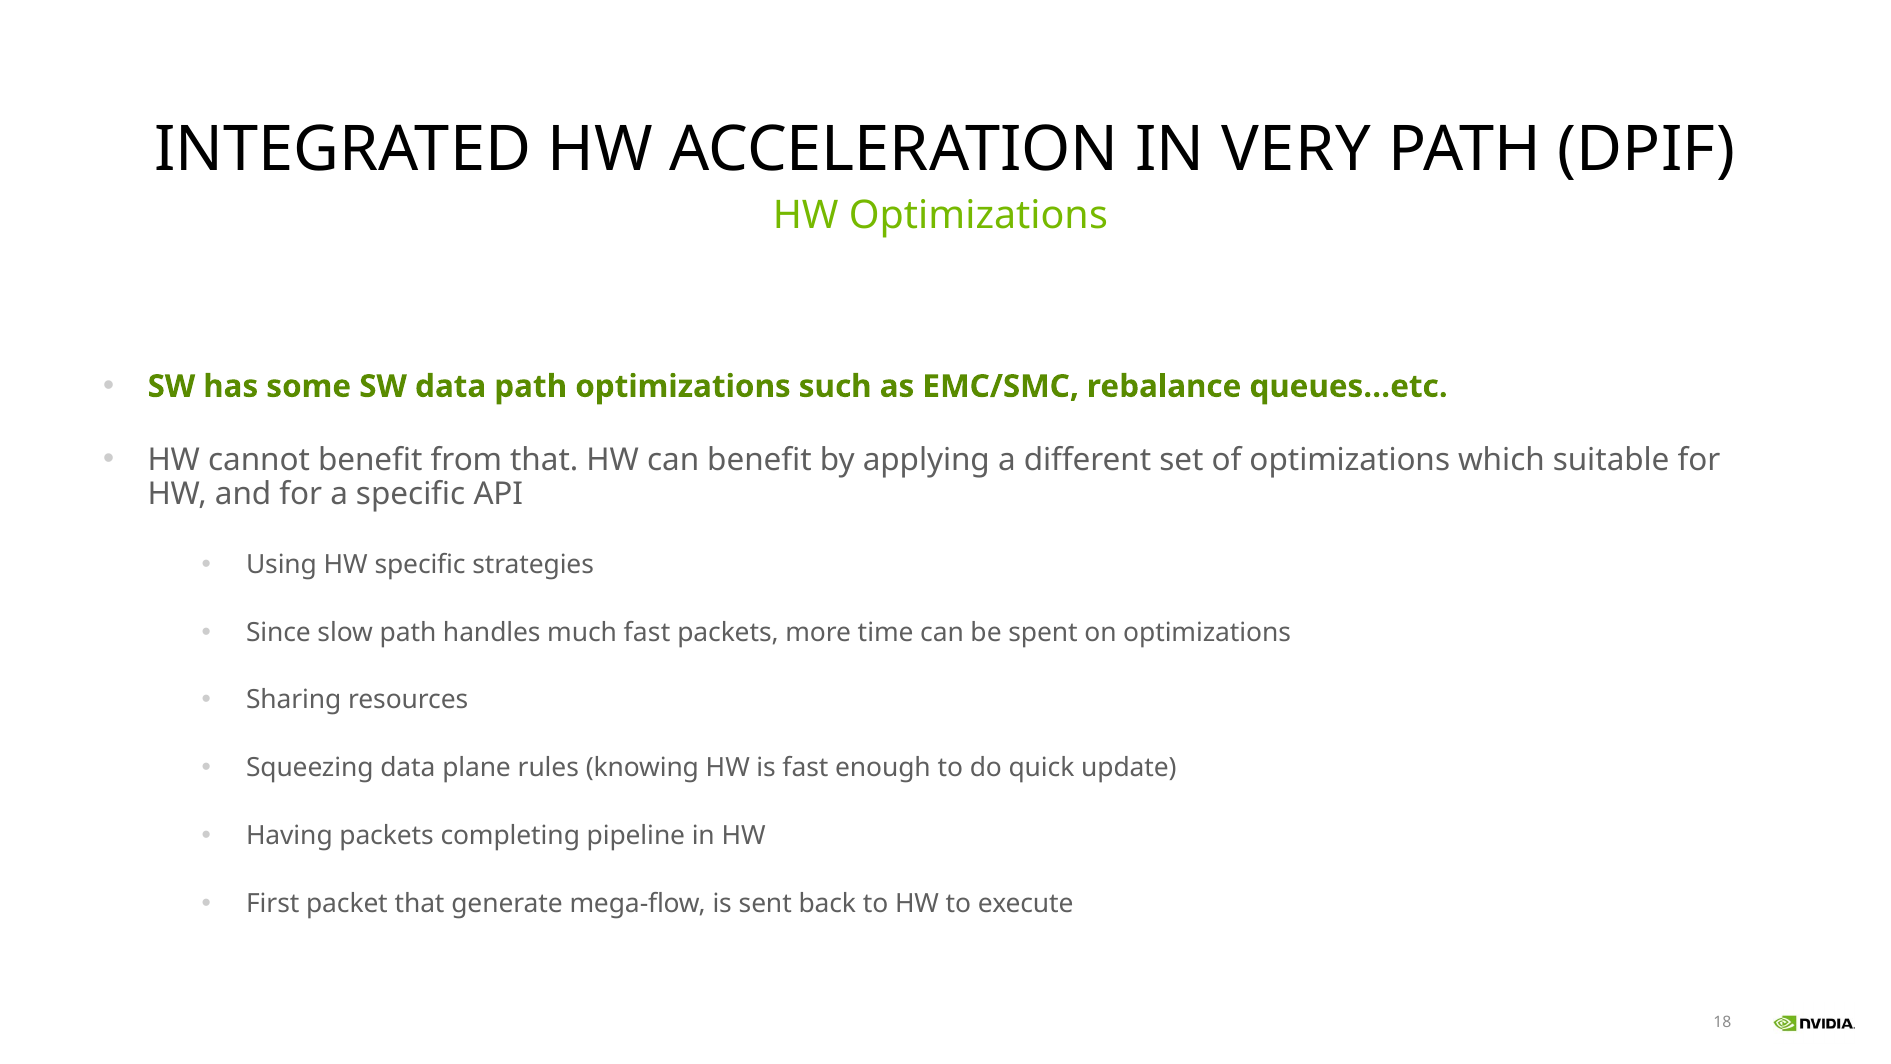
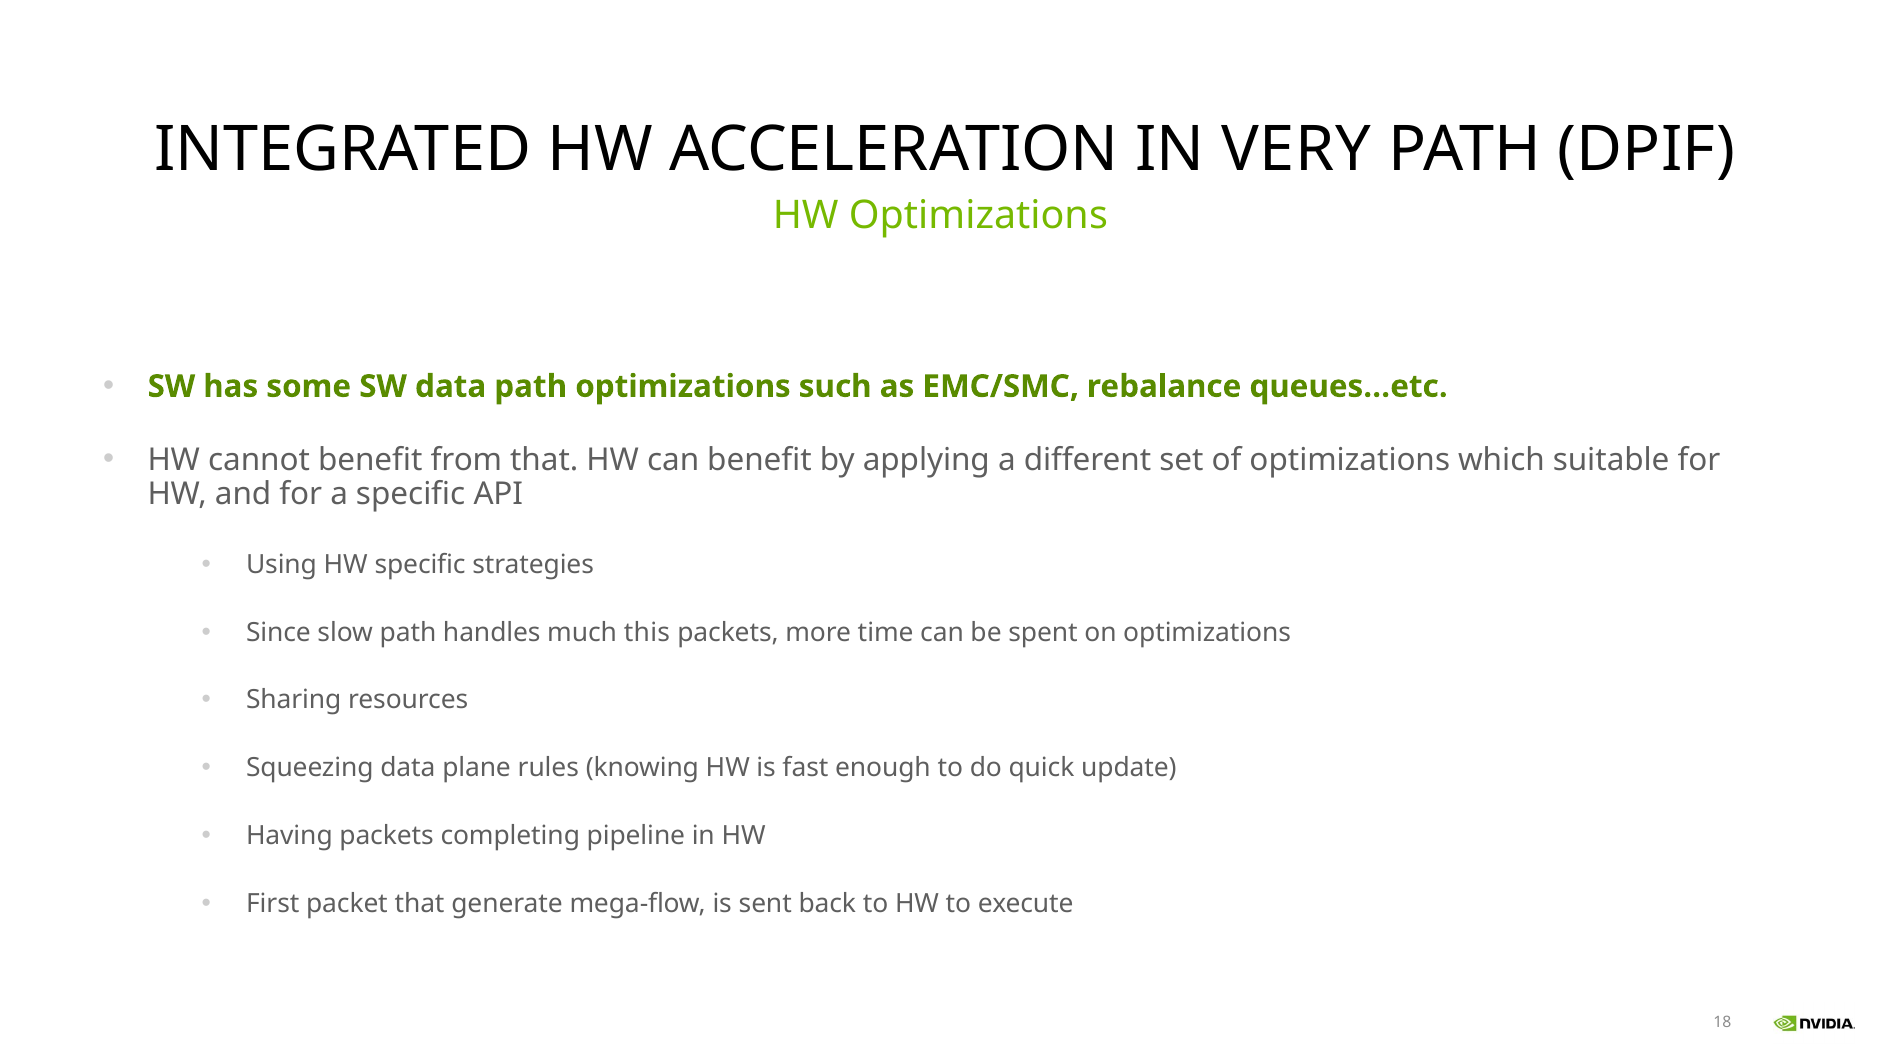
much fast: fast -> this (647, 632)
